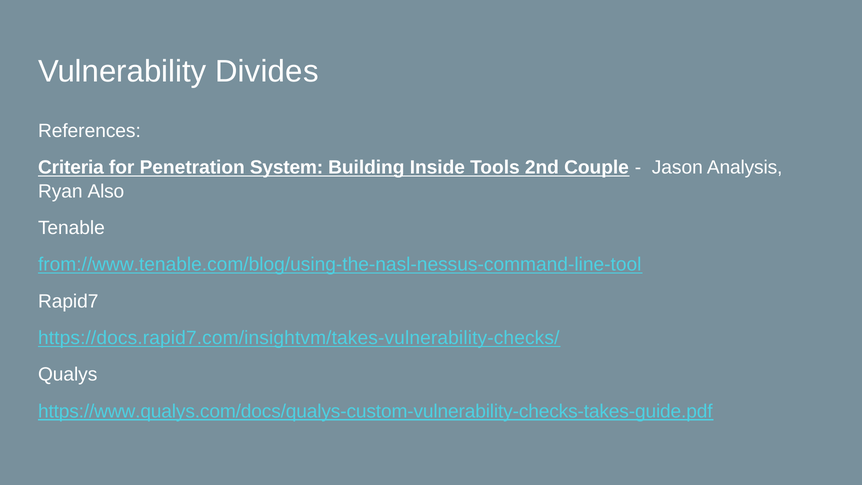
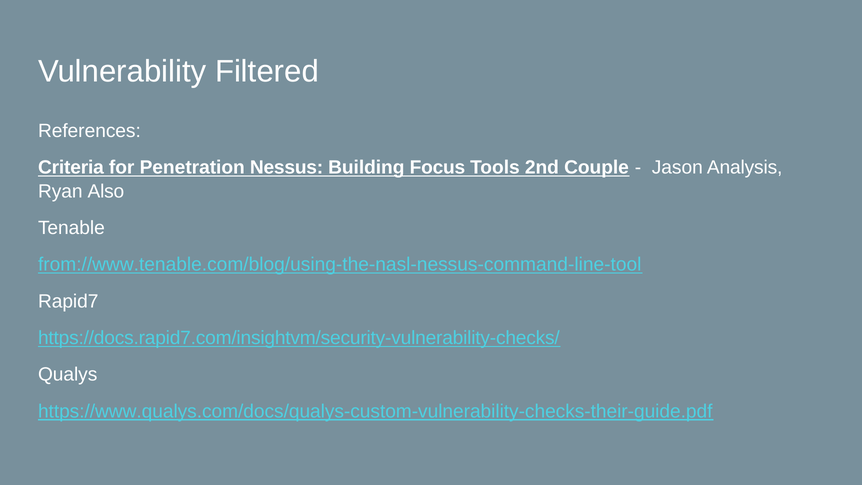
Divides: Divides -> Filtered (267, 71)
System: System -> Nessus (287, 168)
Inside: Inside -> Focus (437, 168)
https://docs.rapid7.com/insightvm/takes-vulnerability-checks/: https://docs.rapid7.com/insightvm/takes-vulnerability-checks/ -> https://docs.rapid7.com/insightvm/security-vulnerability-checks/ (299, 338)
https://www.qualys.com/docs/qualys-custom-vulnerability-checks-takes-guide.pdf: https://www.qualys.com/docs/qualys-custom-vulnerability-checks-takes-guide.pdf -> https://www.qualys.com/docs/qualys-custom-vulnerability-checks-their-guide.pdf (375, 411)
